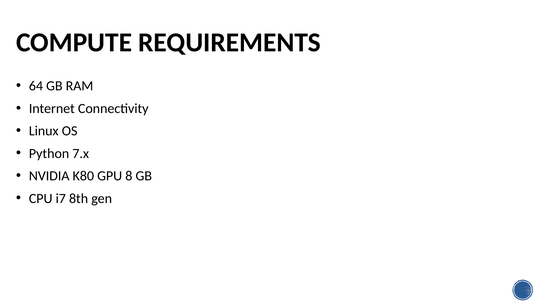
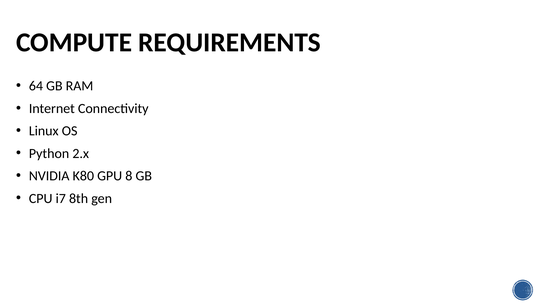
7.x: 7.x -> 2.x (81, 154)
